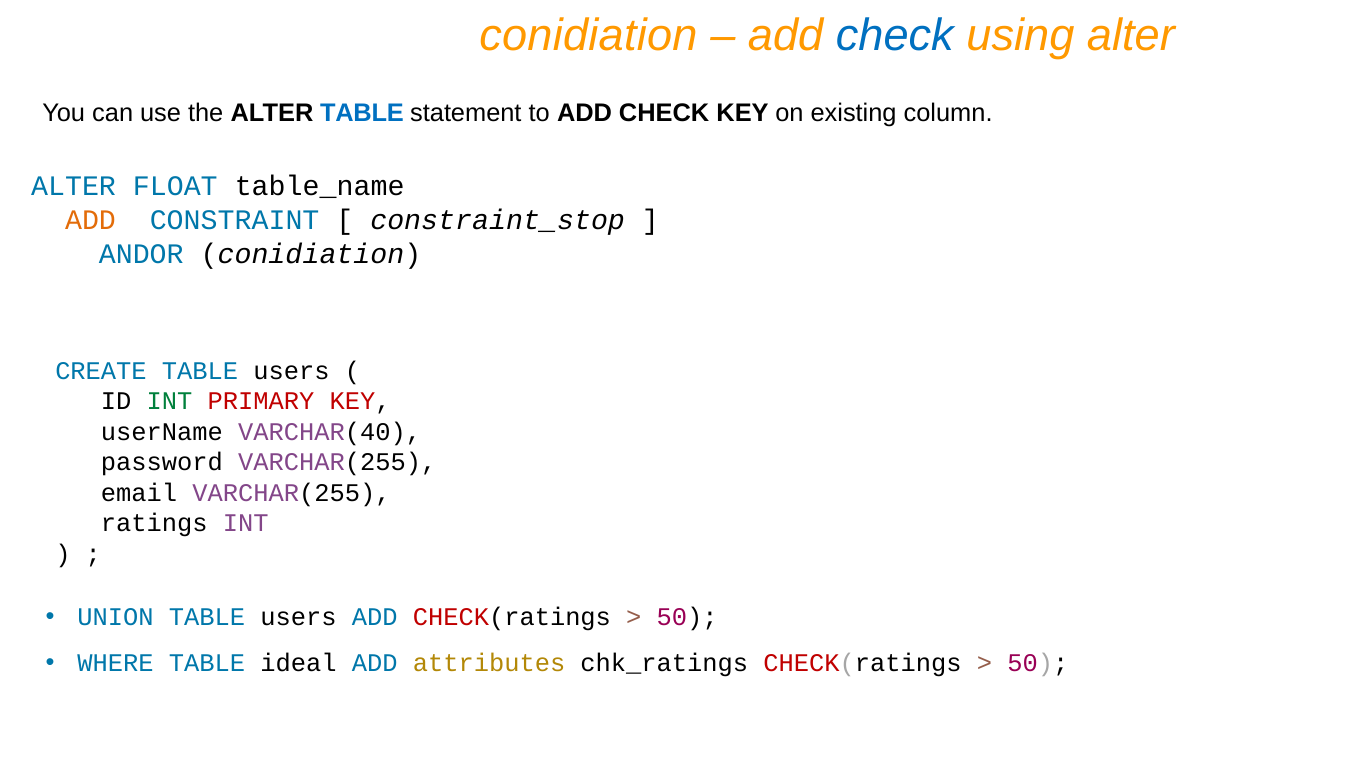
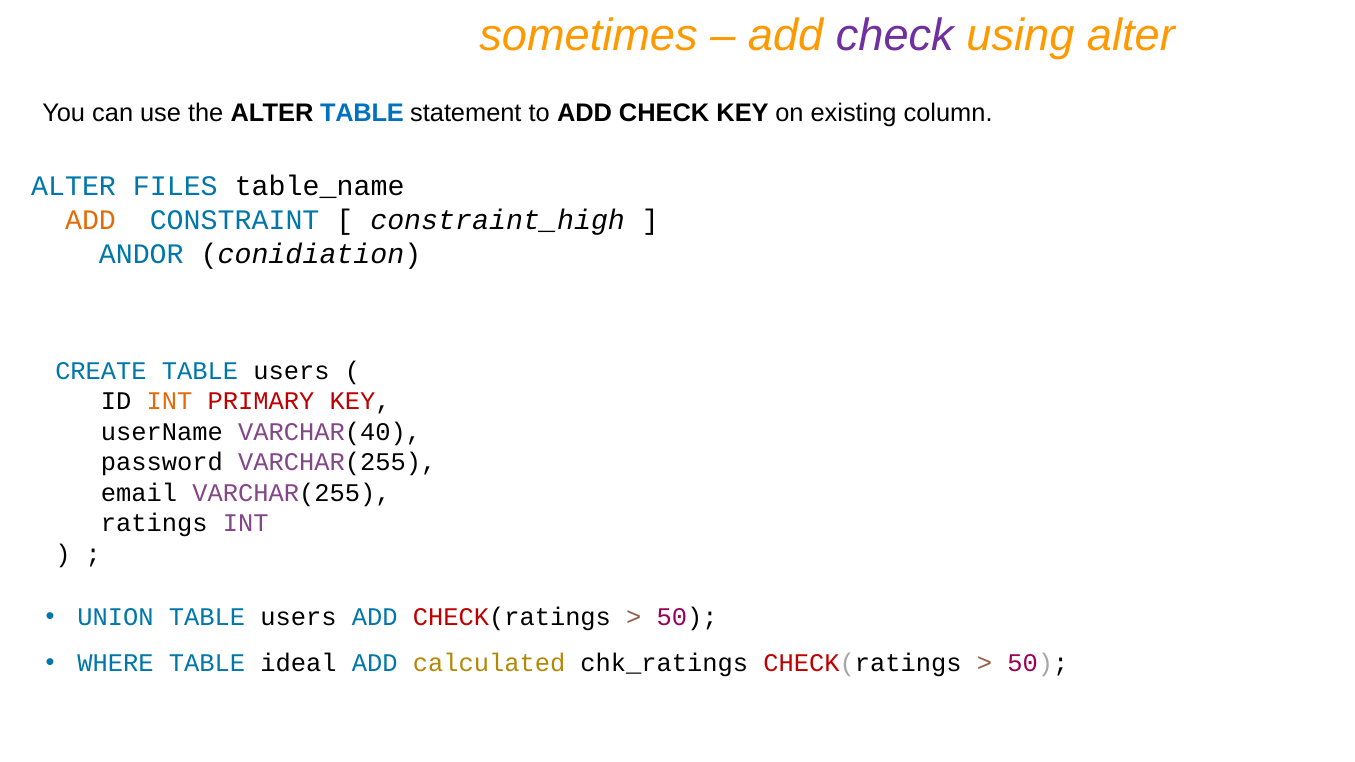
conidiation: conidiation -> sometimes (589, 35)
check colour: blue -> purple (895, 35)
FLOAT: FLOAT -> FILES (175, 186)
constraint_stop: constraint_stop -> constraint_high (498, 220)
INT colour: green -> orange (170, 402)
attributes: attributes -> calculated (489, 663)
